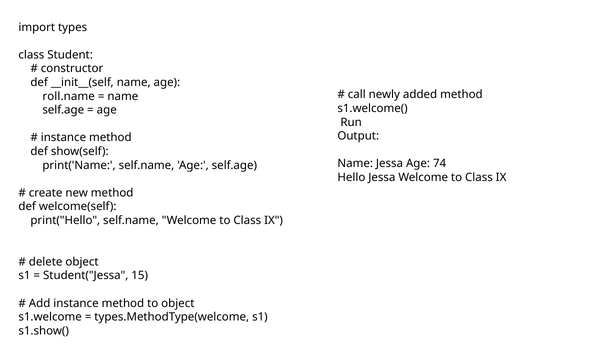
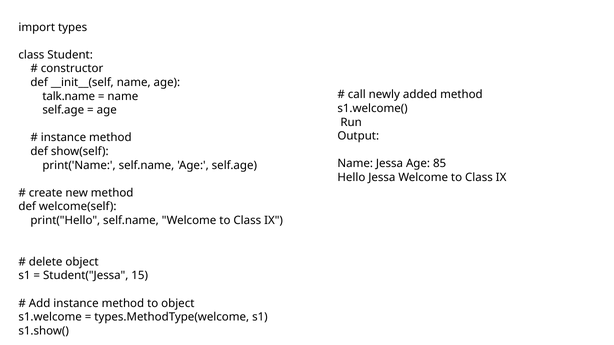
roll.name: roll.name -> talk.name (69, 96)
74: 74 -> 85 (440, 164)
